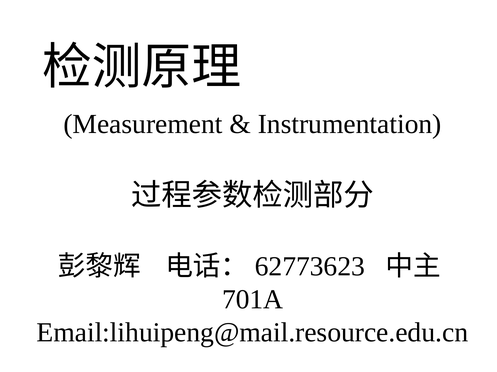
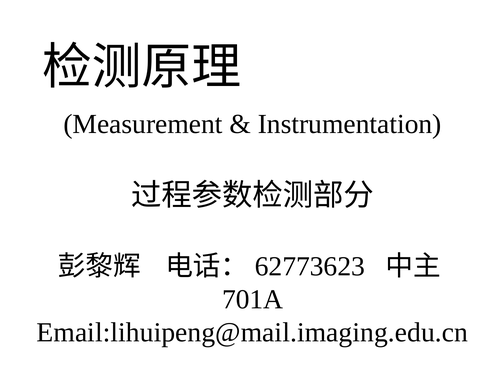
Email:lihuipeng@mail.resource.edu.cn: Email:lihuipeng@mail.resource.edu.cn -> Email:lihuipeng@mail.imaging.edu.cn (252, 333)
